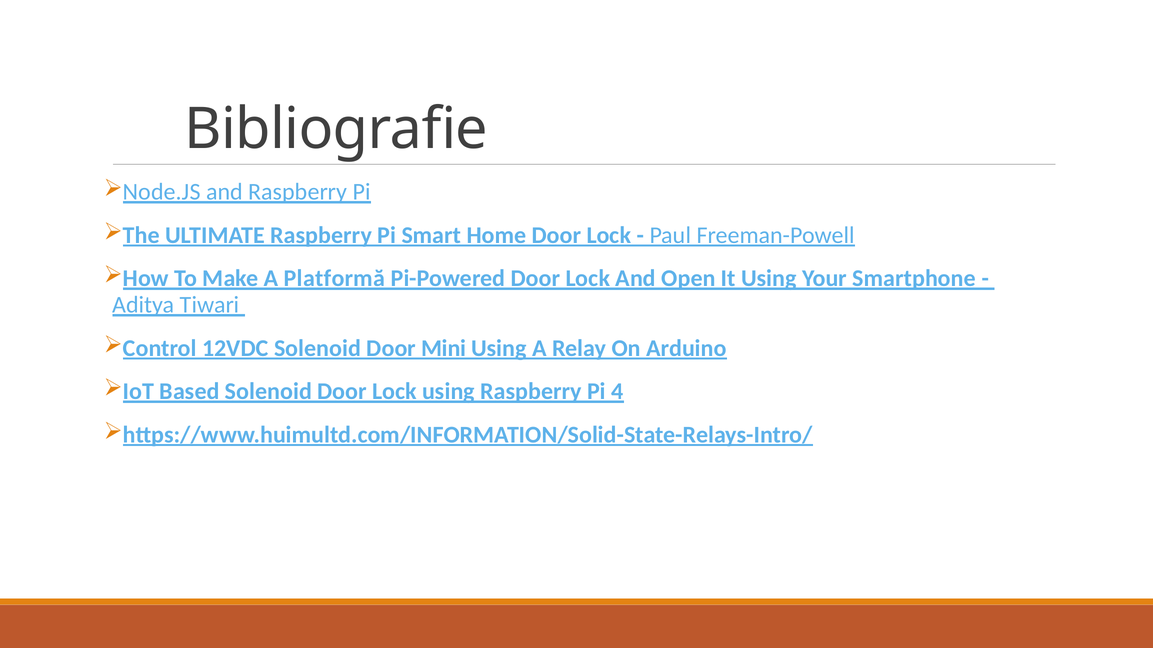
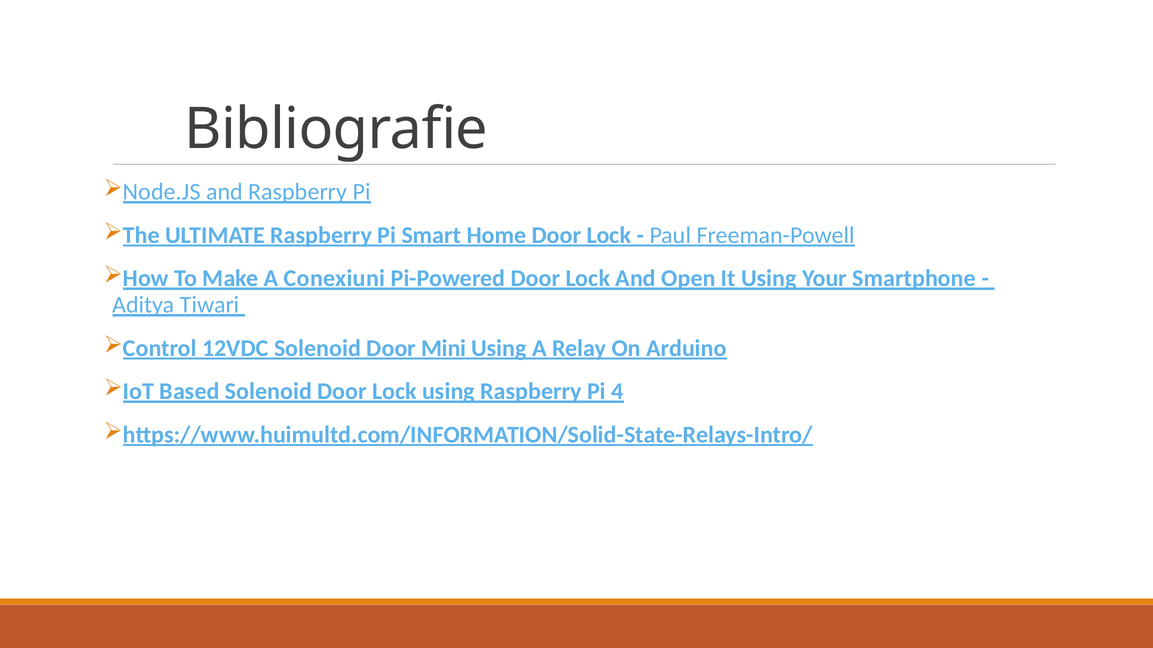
Platformă: Platformă -> Conexiuni (334, 279)
